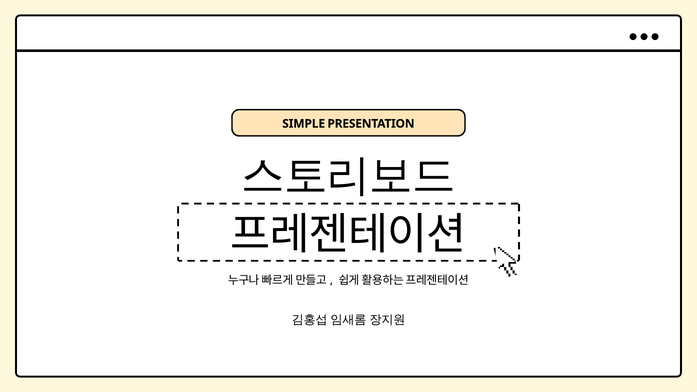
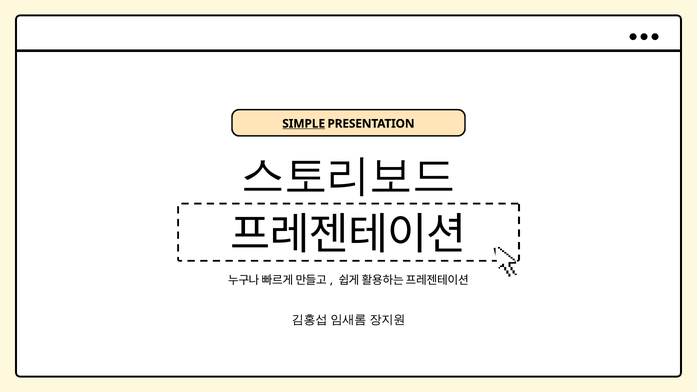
SIMPLE underline: none -> present (304, 124)
